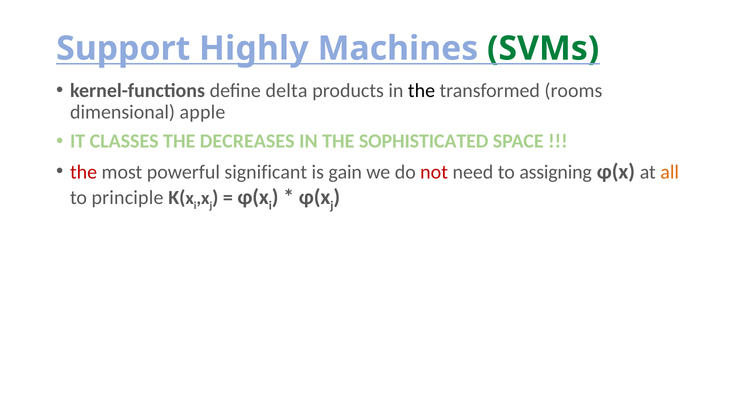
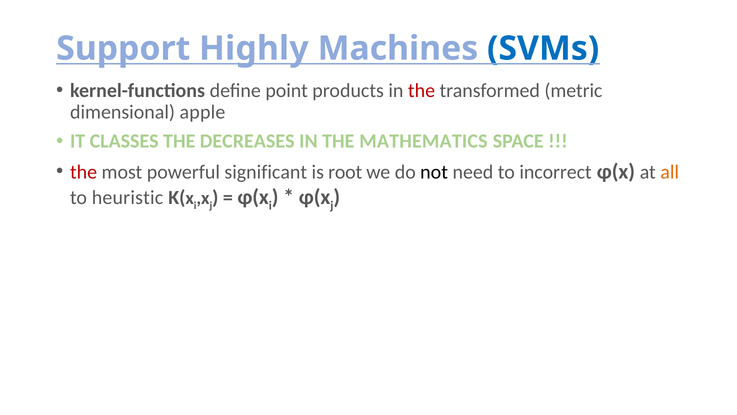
SVMs colour: green -> blue (543, 48)
delta: delta -> point (287, 90)
the colour: black -> red (422, 90)
rooms: rooms -> metric (573, 90)
SOPHISTICATED: SOPHISTICATED -> MATHEMATICS (423, 141)
gain: gain -> root (345, 172)
not colour: red -> black (434, 172)
assigning: assigning -> incorrect (556, 172)
principle: principle -> heuristic (127, 198)
